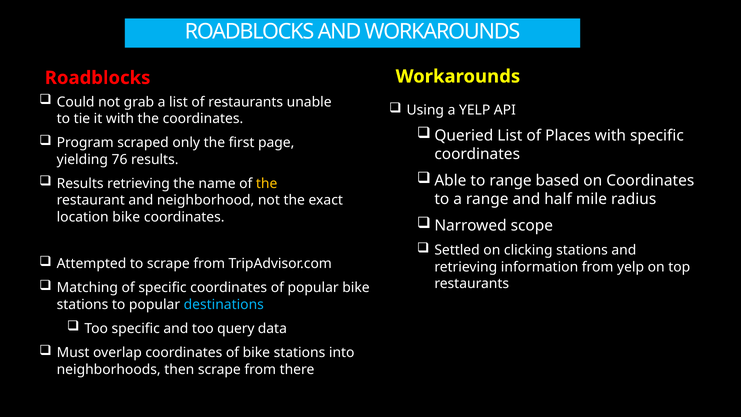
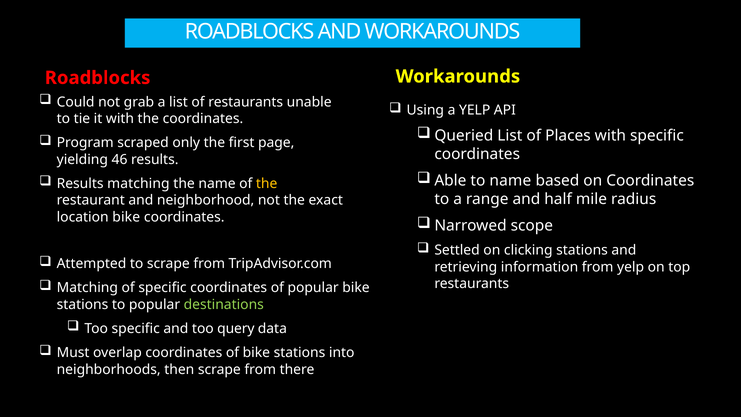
76: 76 -> 46 (120, 159)
to range: range -> name (510, 181)
Results retrieving: retrieving -> matching (138, 183)
destinations colour: light blue -> light green (224, 304)
